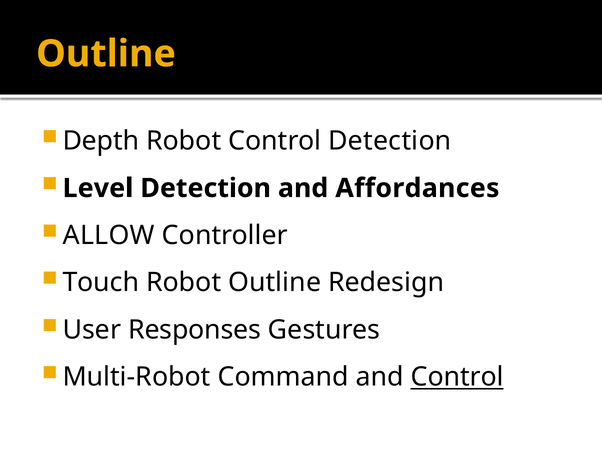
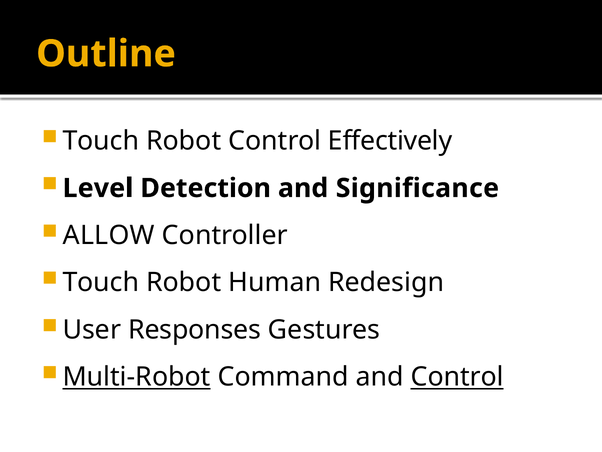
Depth: Depth -> Touch (101, 141)
Control Detection: Detection -> Effectively (390, 141)
Affordances: Affordances -> Significance (417, 188)
Robot Outline: Outline -> Human (275, 282)
Multi-Robot underline: none -> present (137, 377)
